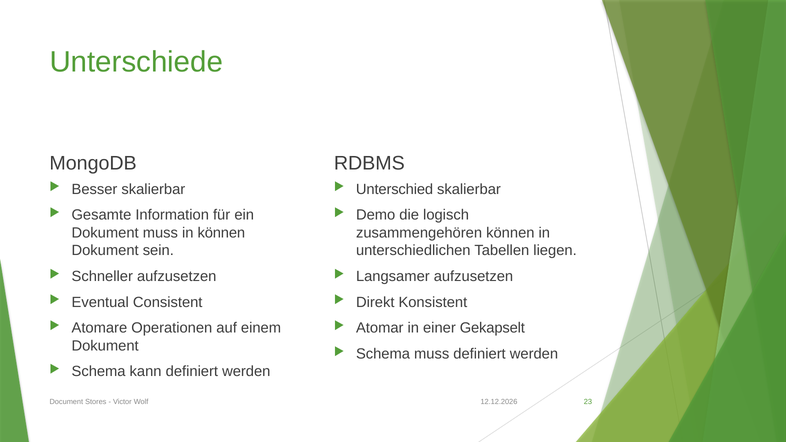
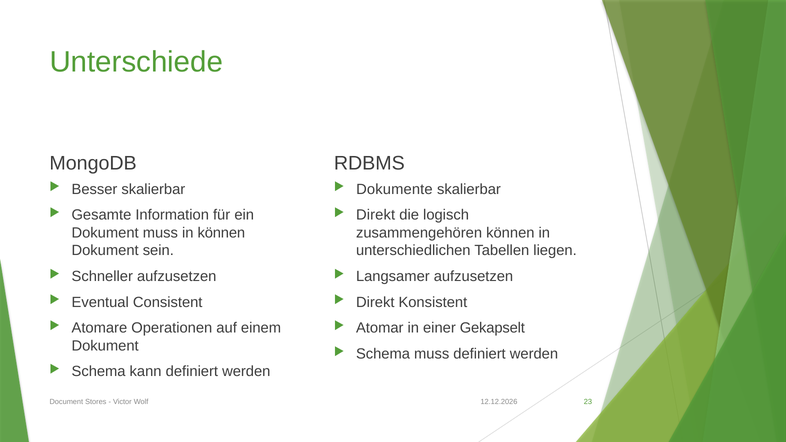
Unterschied: Unterschied -> Dokumente (394, 189)
Demo: Demo -> Direkt (376, 215)
